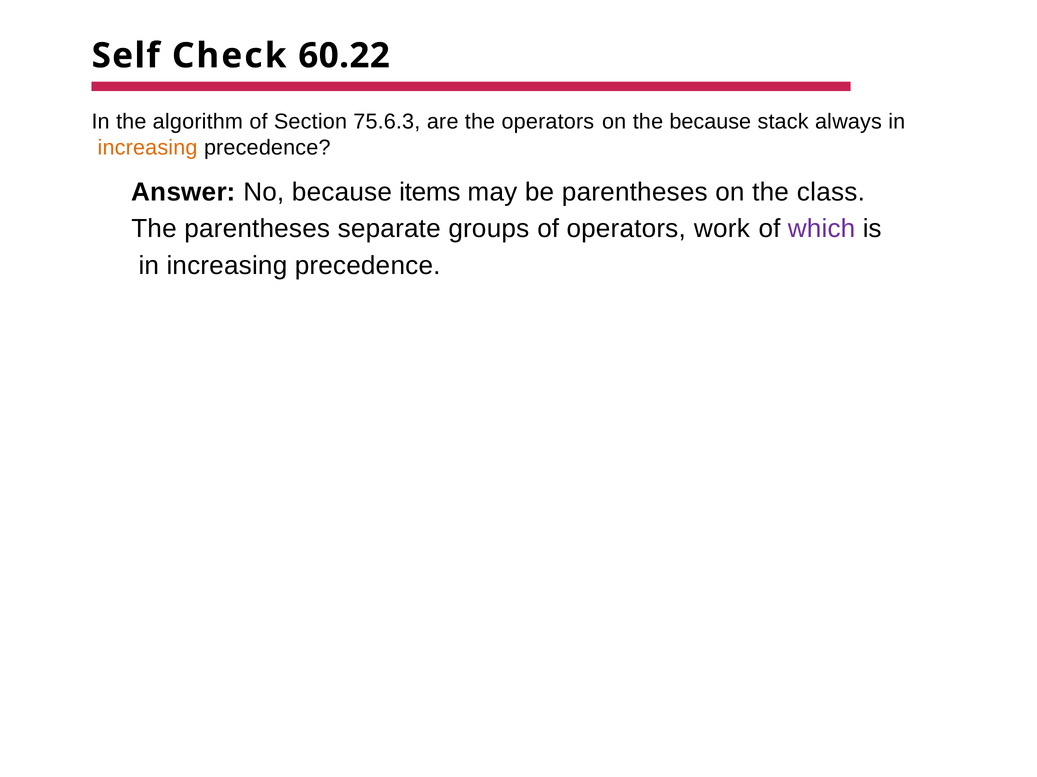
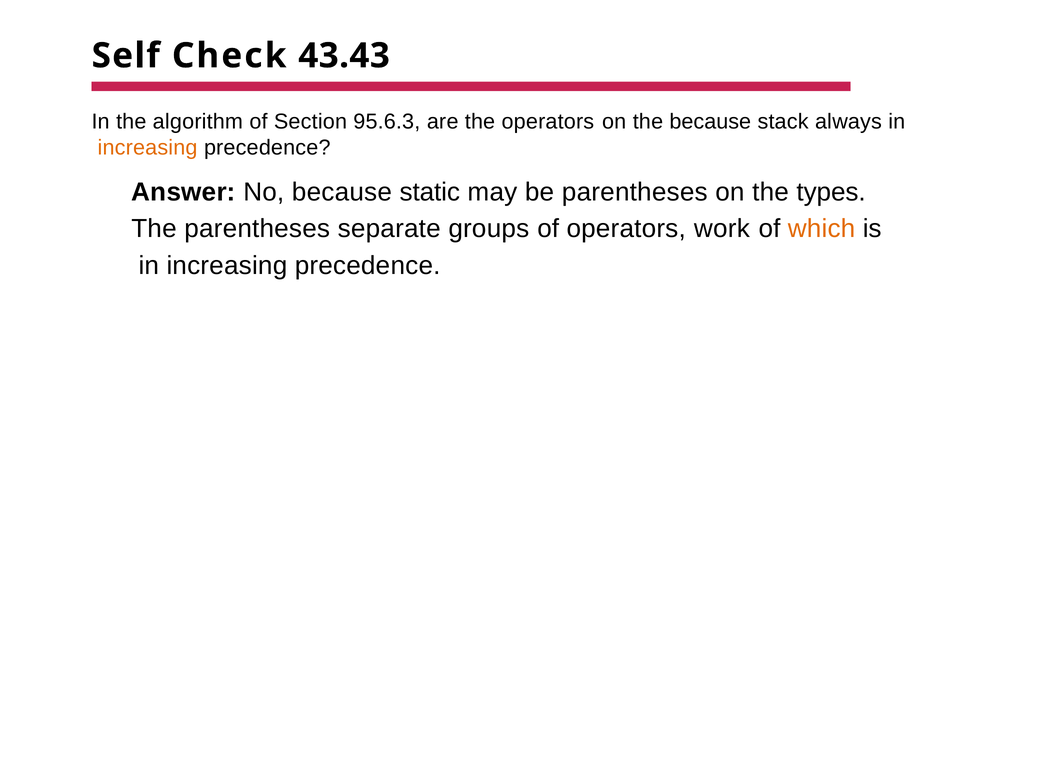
60.22: 60.22 -> 43.43 (344, 56)
75.6.3: 75.6.3 -> 95.6.3 (387, 122)
items: items -> static (430, 192)
class: class -> types (831, 192)
which colour: purple -> orange (822, 229)
